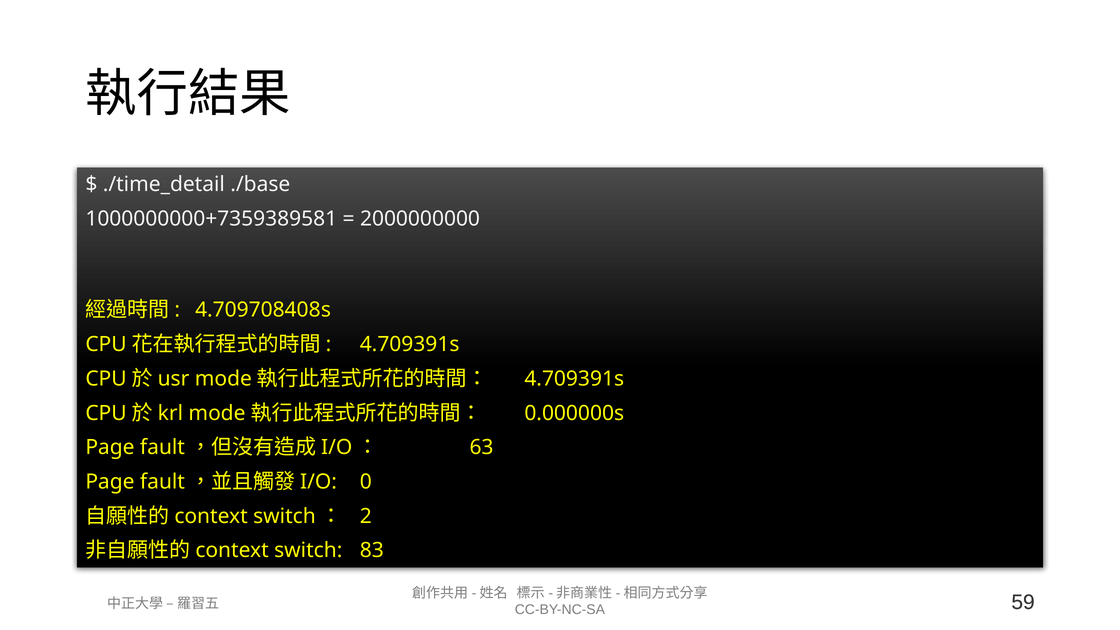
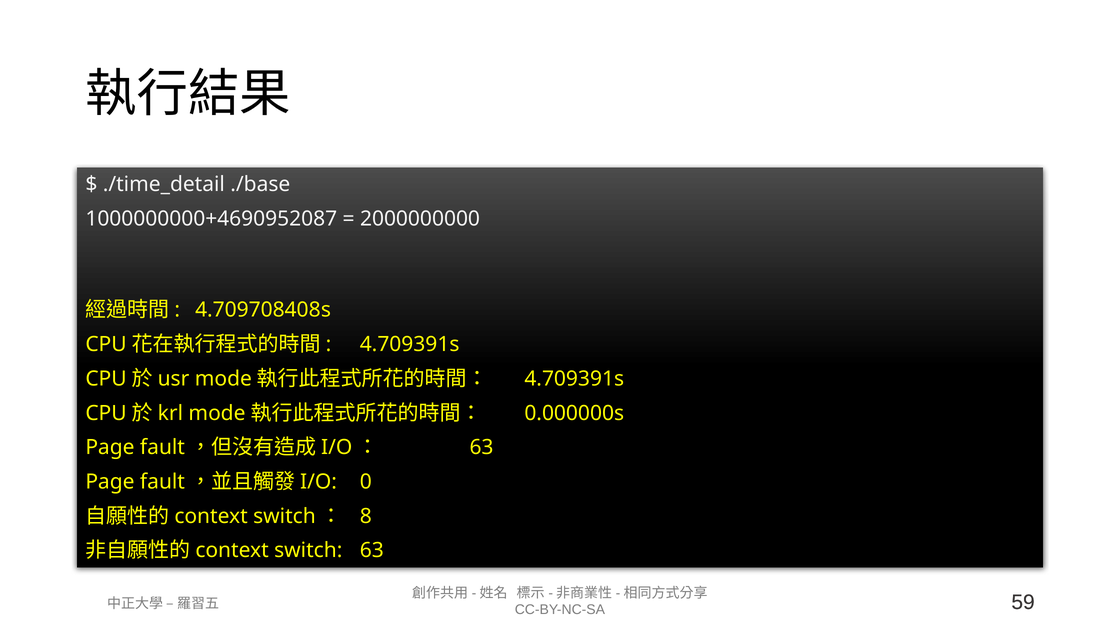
1000000000+7359389581: 1000000000+7359389581 -> 1000000000+4690952087 (211, 219)
2: 2 -> 8 (366, 516)
switch 83: 83 -> 63 (372, 551)
